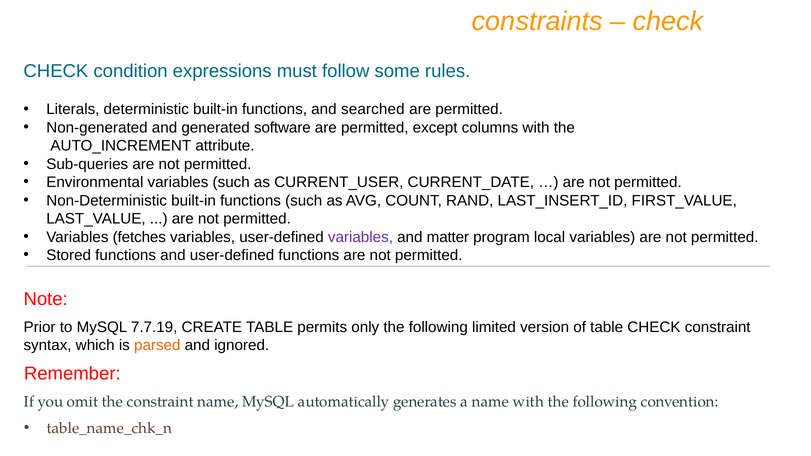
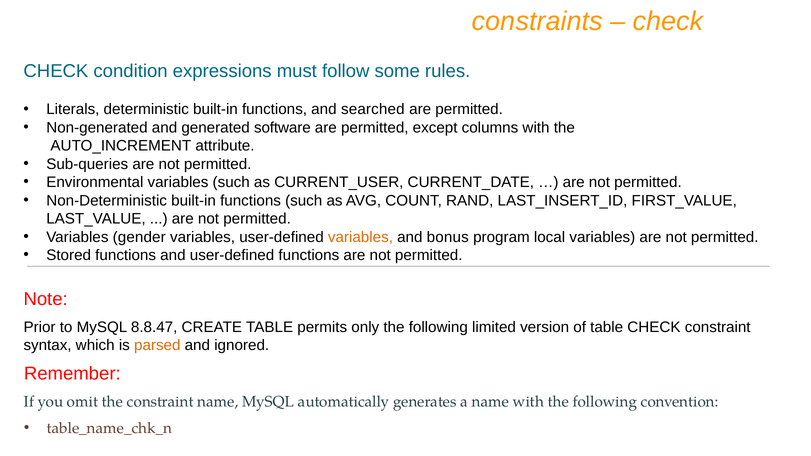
fetches: fetches -> gender (139, 237)
variables colour: purple -> orange (360, 237)
matter: matter -> bonus (448, 237)
7.7.19: 7.7.19 -> 8.8.47 (154, 327)
